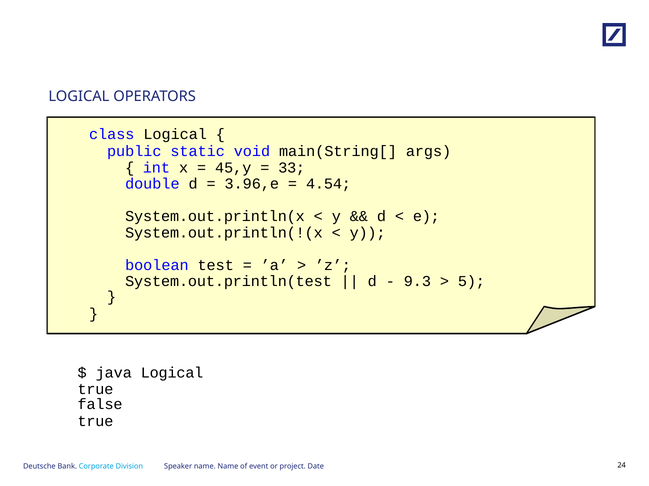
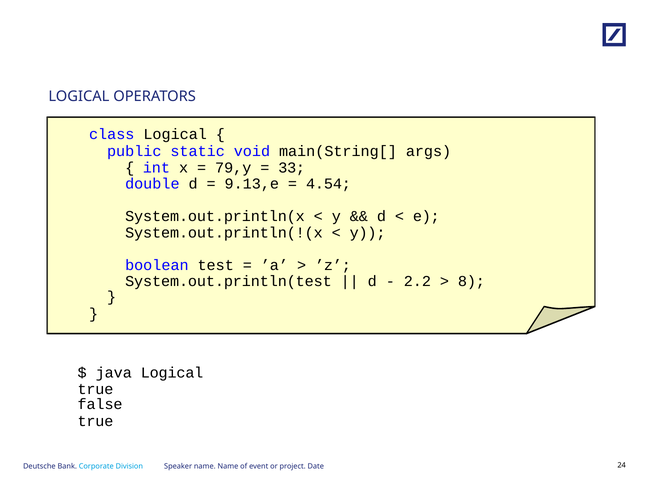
45,y: 45,y -> 79,y (233, 168)
3.96,e: 3.96,e -> 9.13,e (252, 184)
9.3: 9.3 -> 2.2 (417, 282)
5: 5 -> 8 (471, 282)
